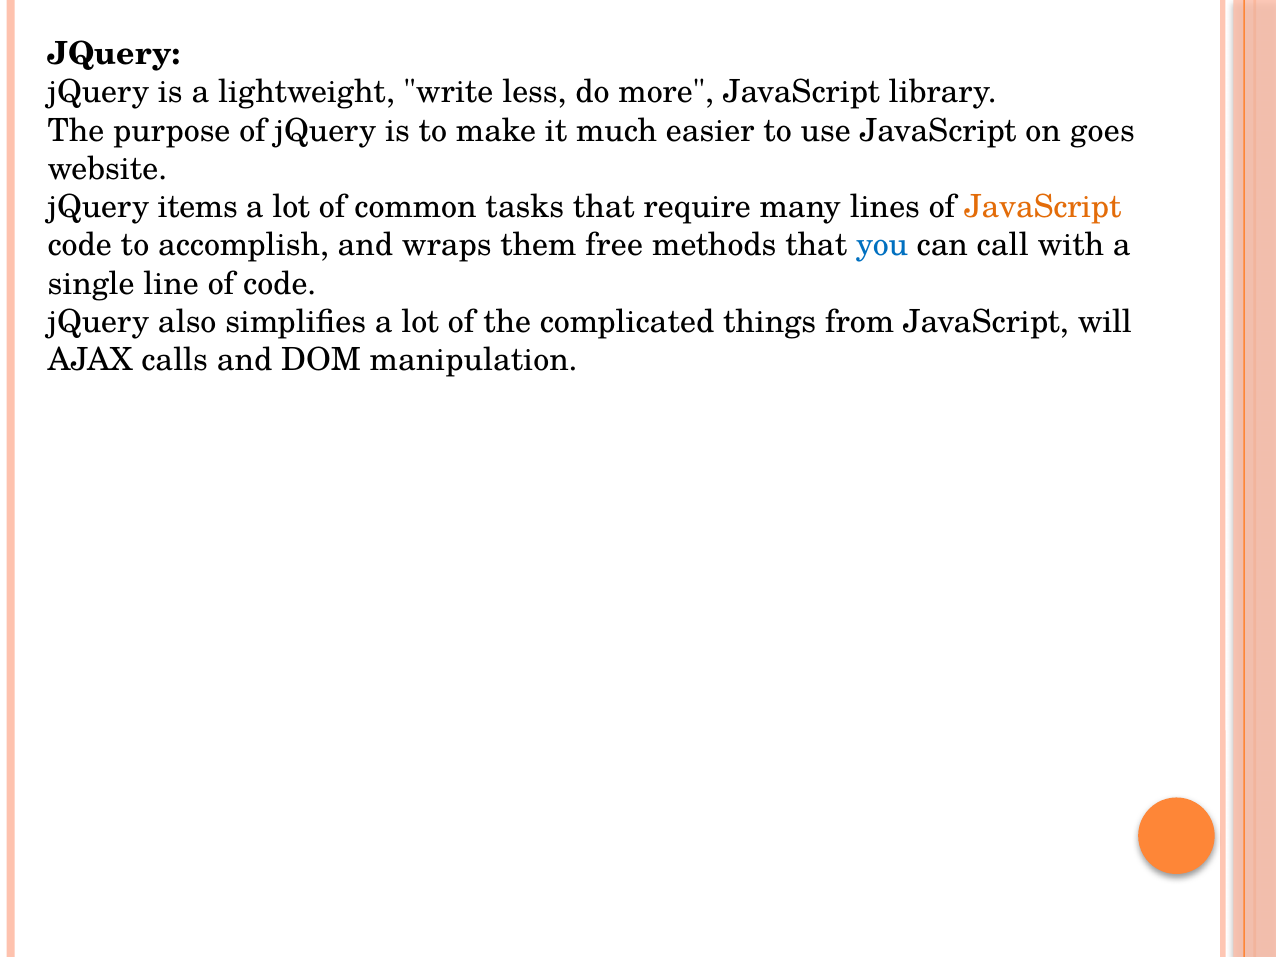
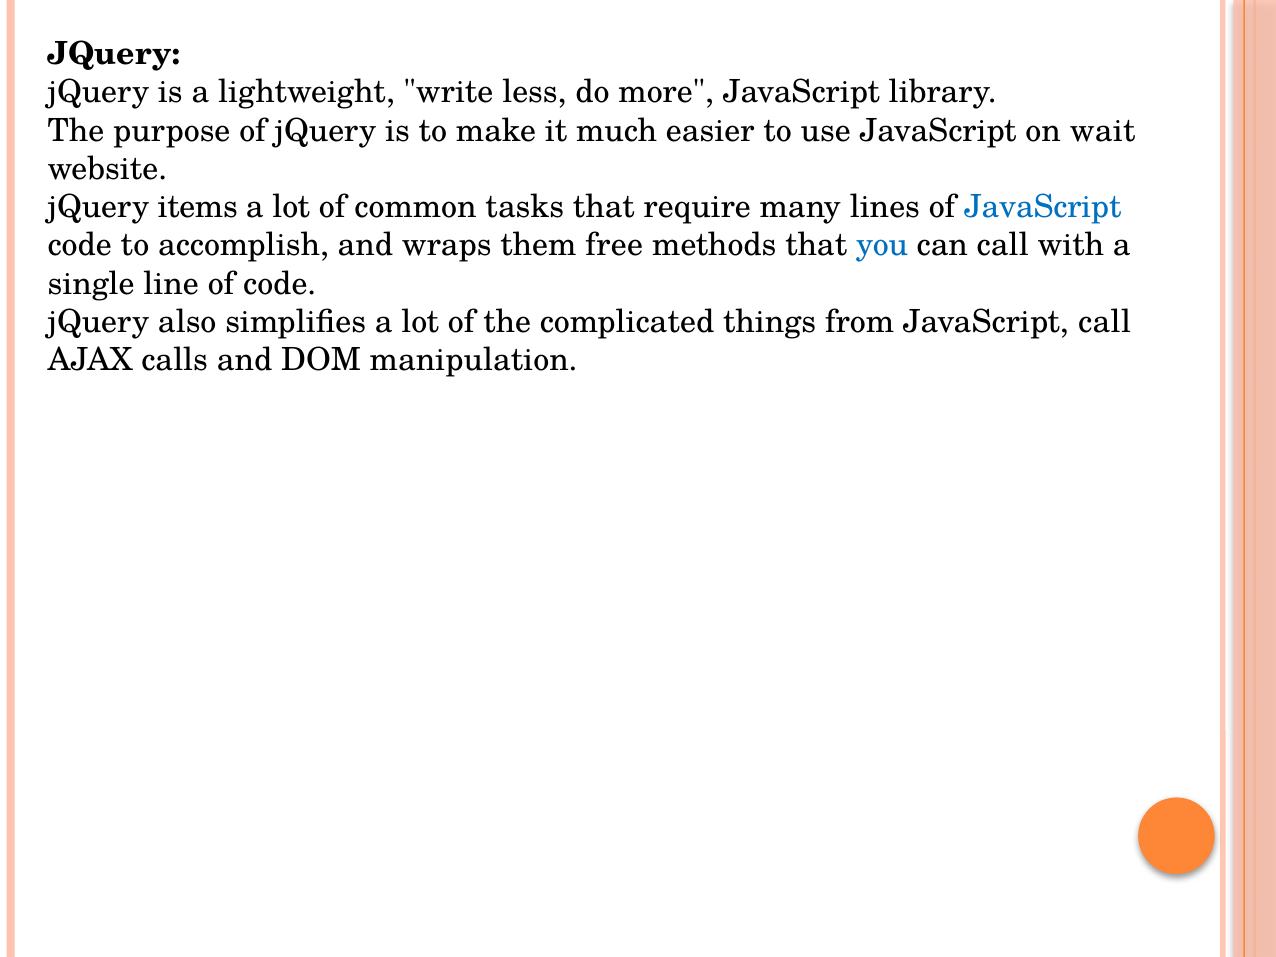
goes: goes -> wait (1103, 130)
JavaScript colour: orange -> blue (1043, 207)
JavaScript will: will -> call (1105, 322)
